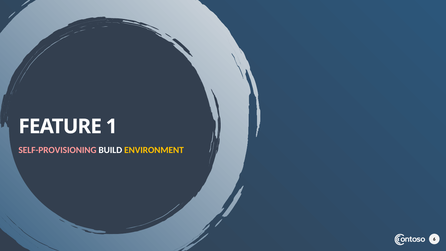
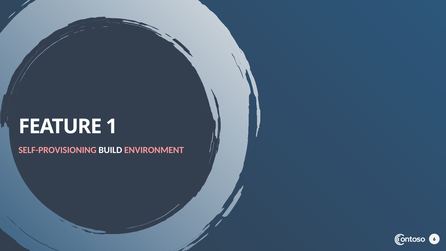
ENVIRONMENT colour: yellow -> pink (154, 150)
